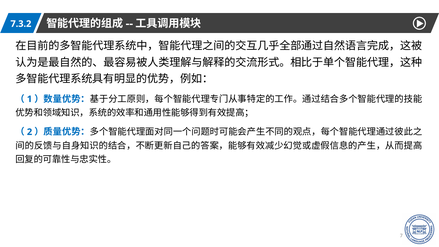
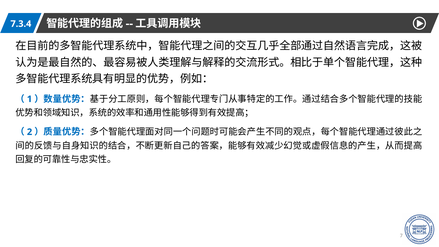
7.3.2: 7.3.2 -> 7.3.4 (21, 24)
